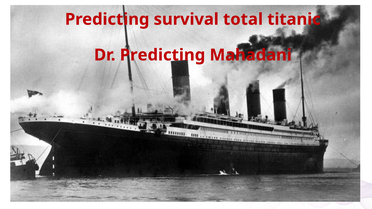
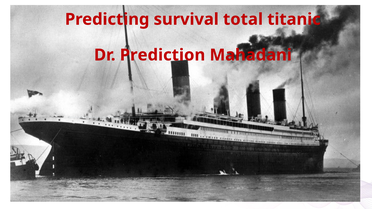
Dr Predicting: Predicting -> Prediction (163, 55)
